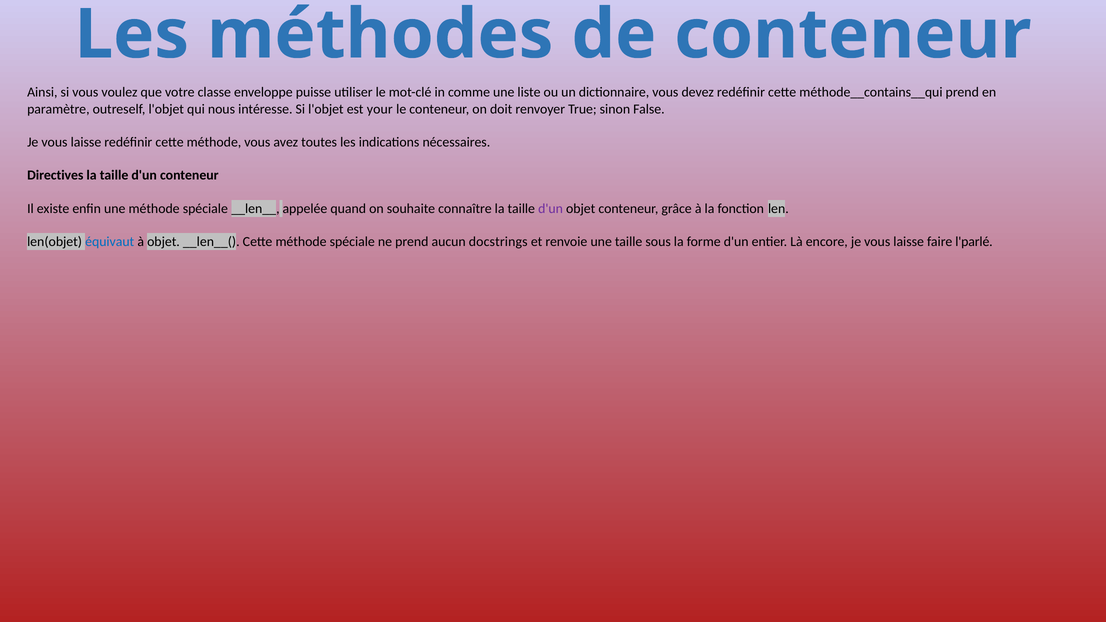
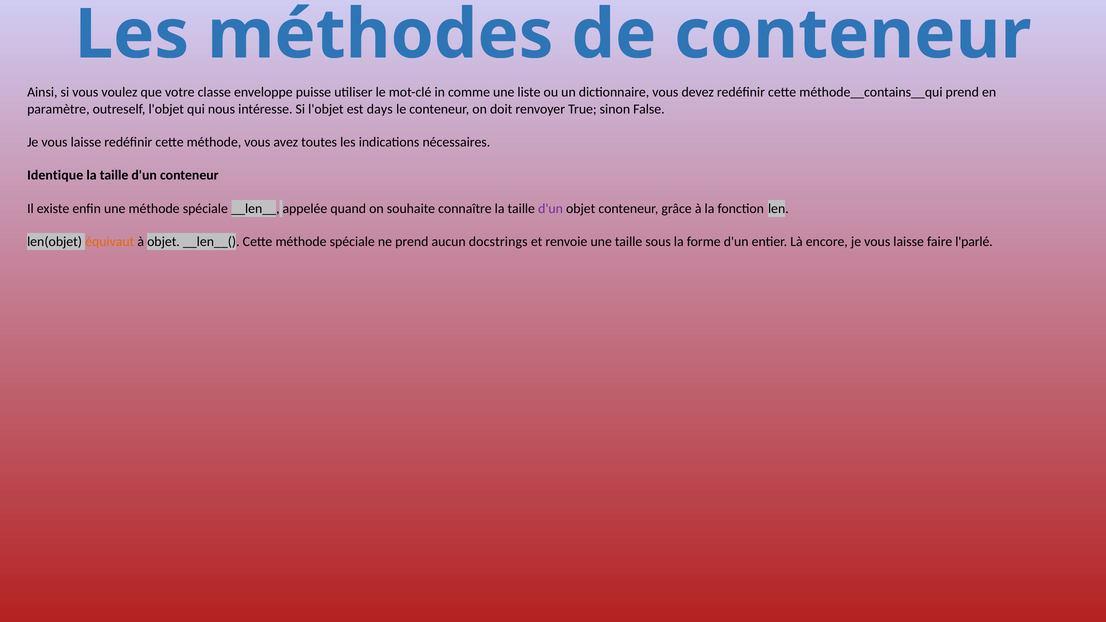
your: your -> days (380, 109)
Directives: Directives -> Identique (55, 175)
équivaut colour: blue -> orange (110, 242)
